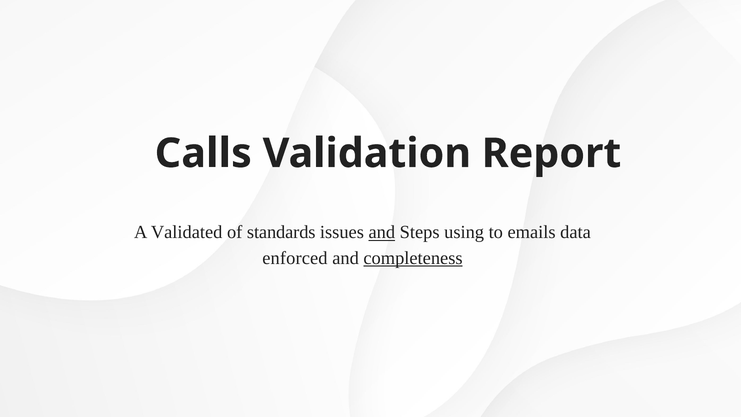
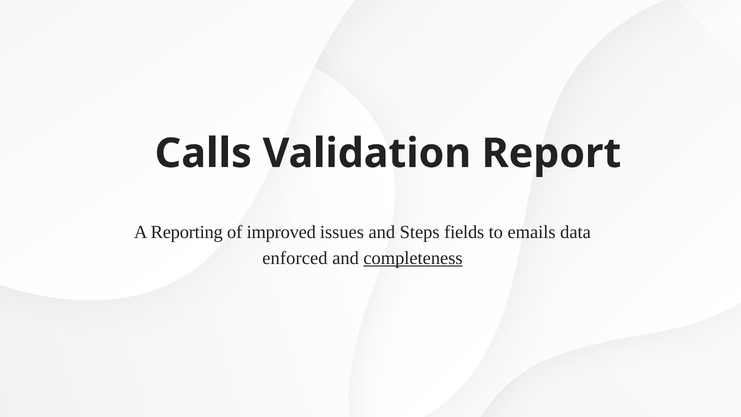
Validated: Validated -> Reporting (187, 232)
standards: standards -> improved (281, 232)
and underline: present -> none (382, 232)
using: using -> fields (464, 232)
